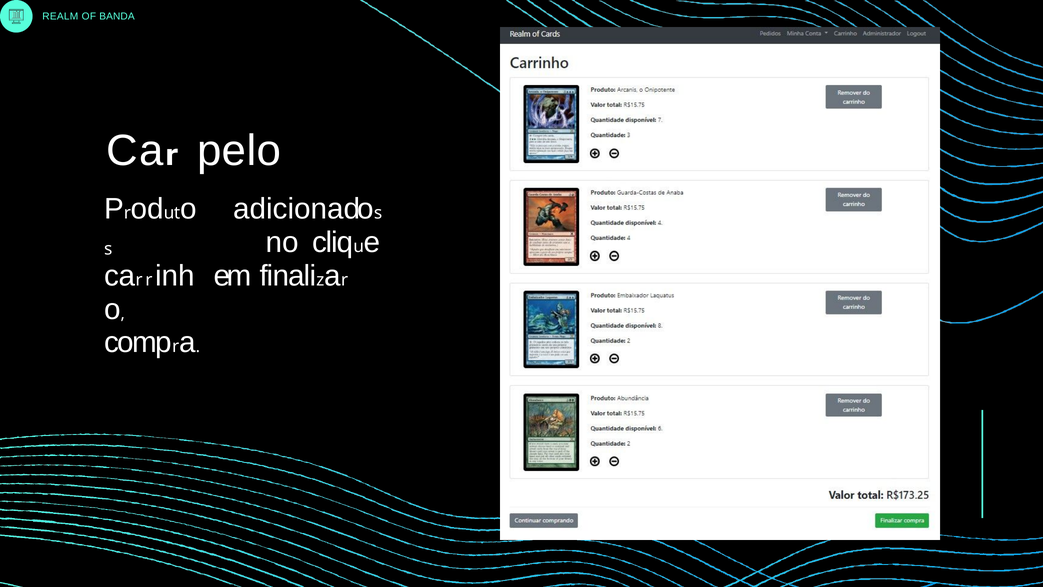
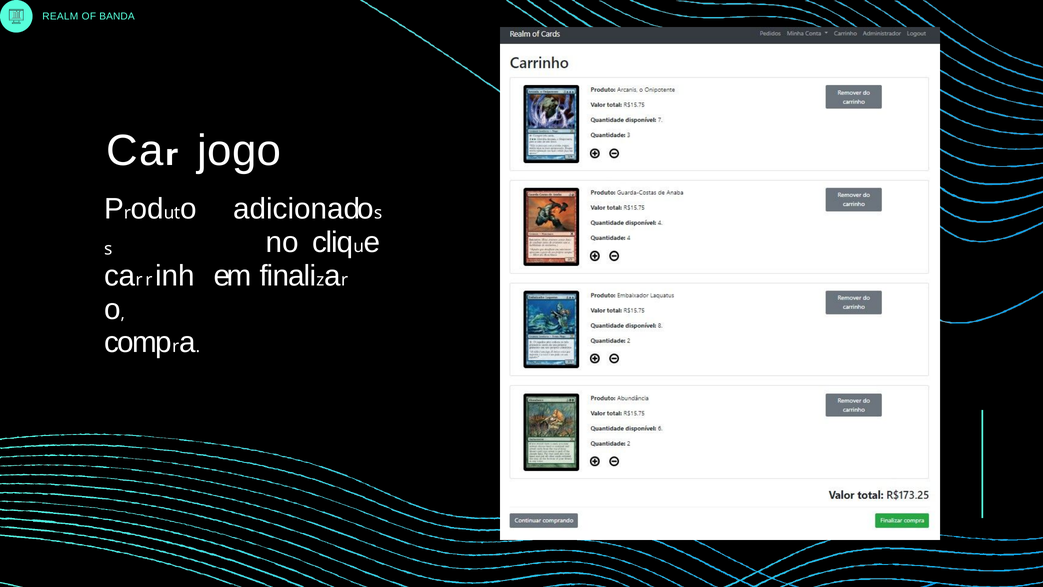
pelo: pelo -> jogo (239, 151)
